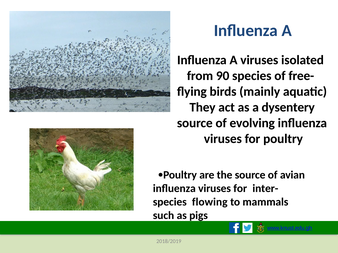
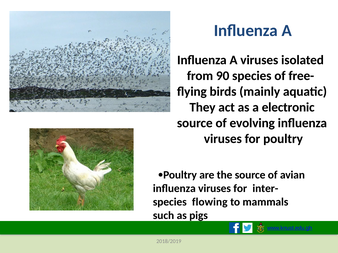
dysentery: dysentery -> electronic (288, 107)
